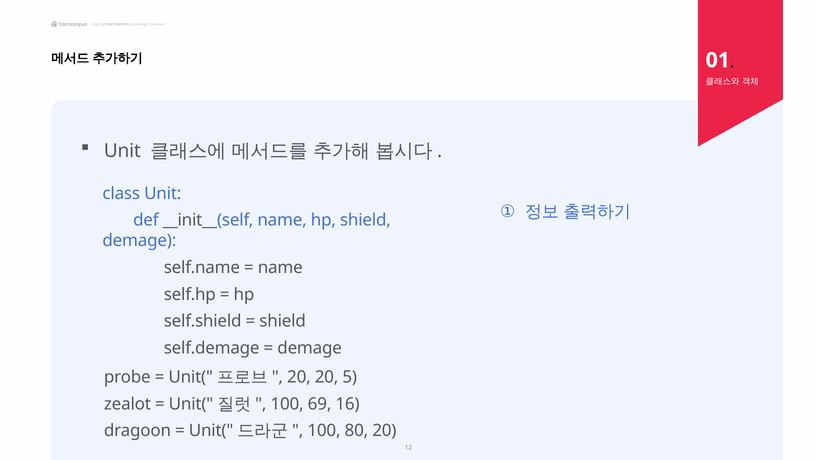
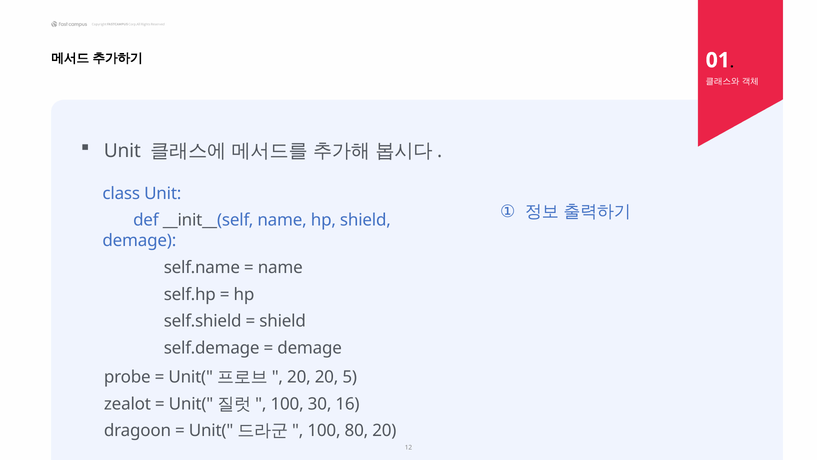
69: 69 -> 30 (320, 404)
